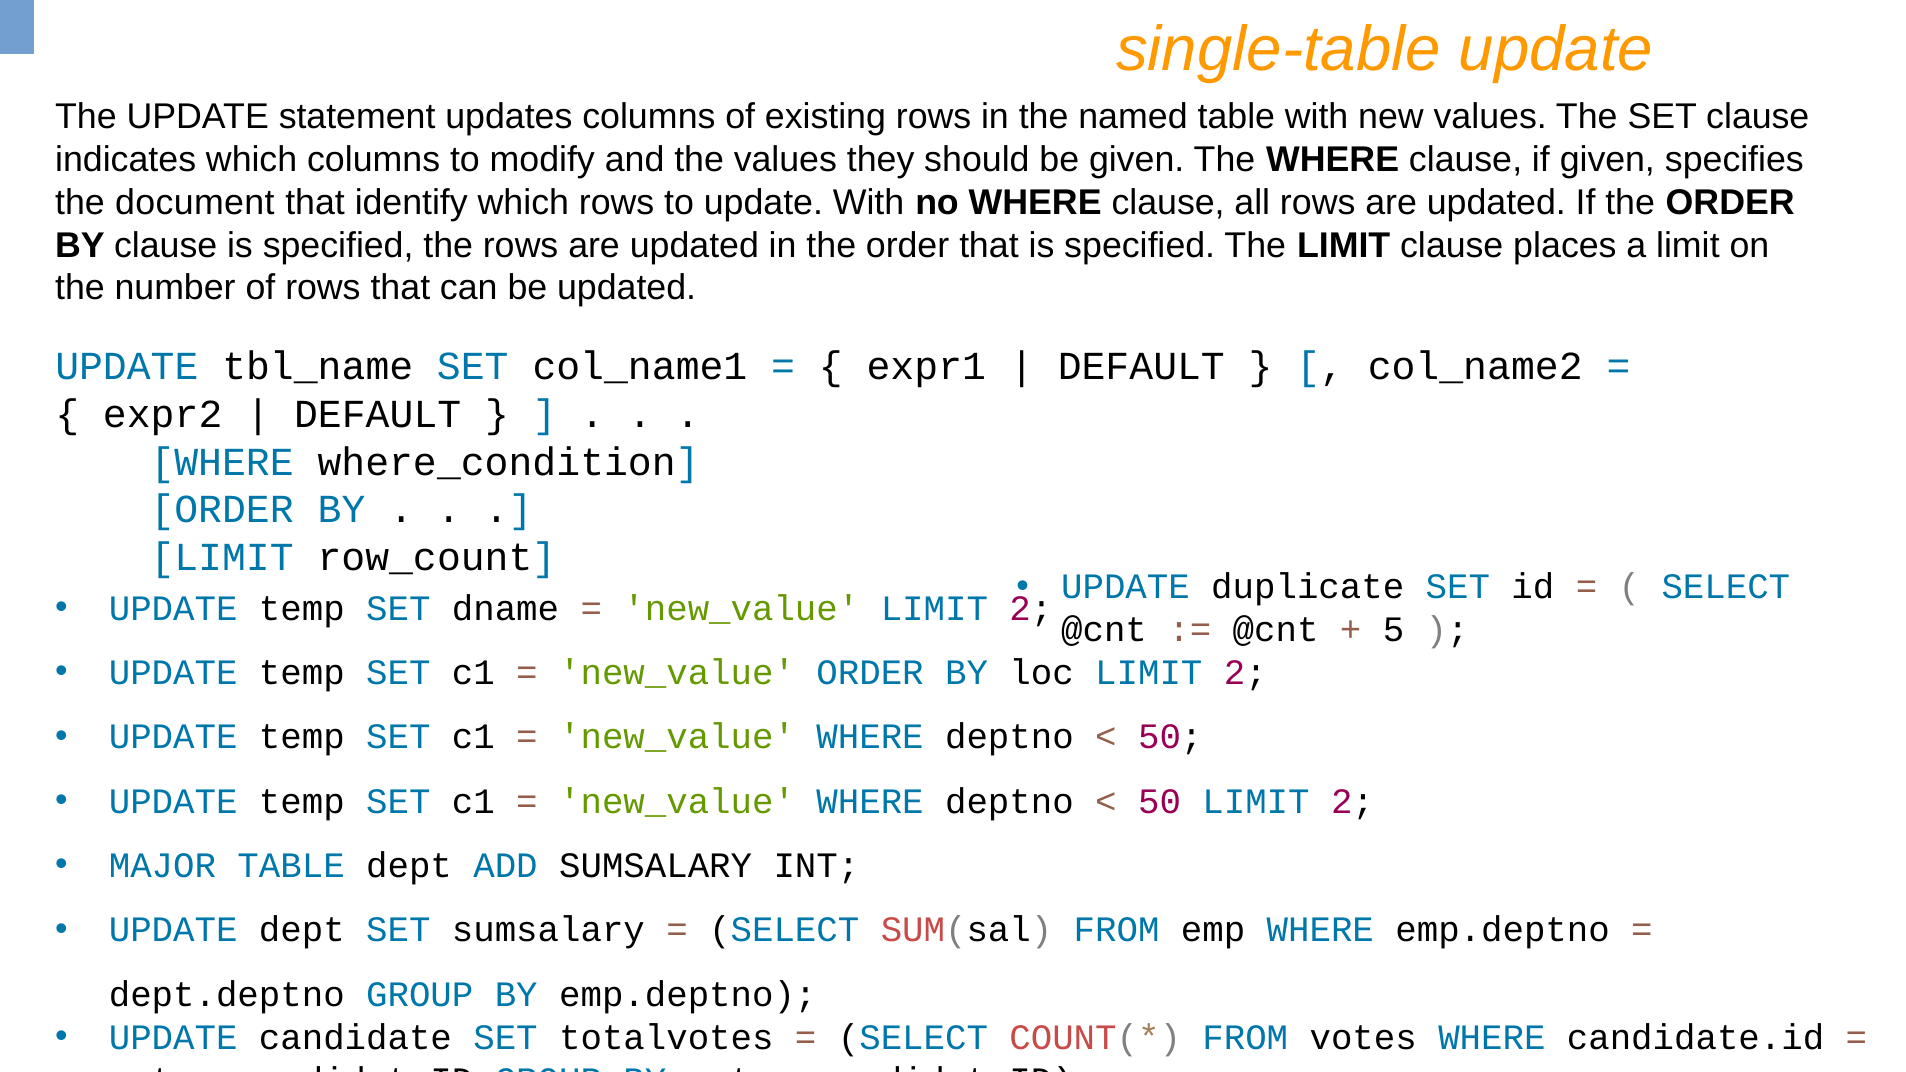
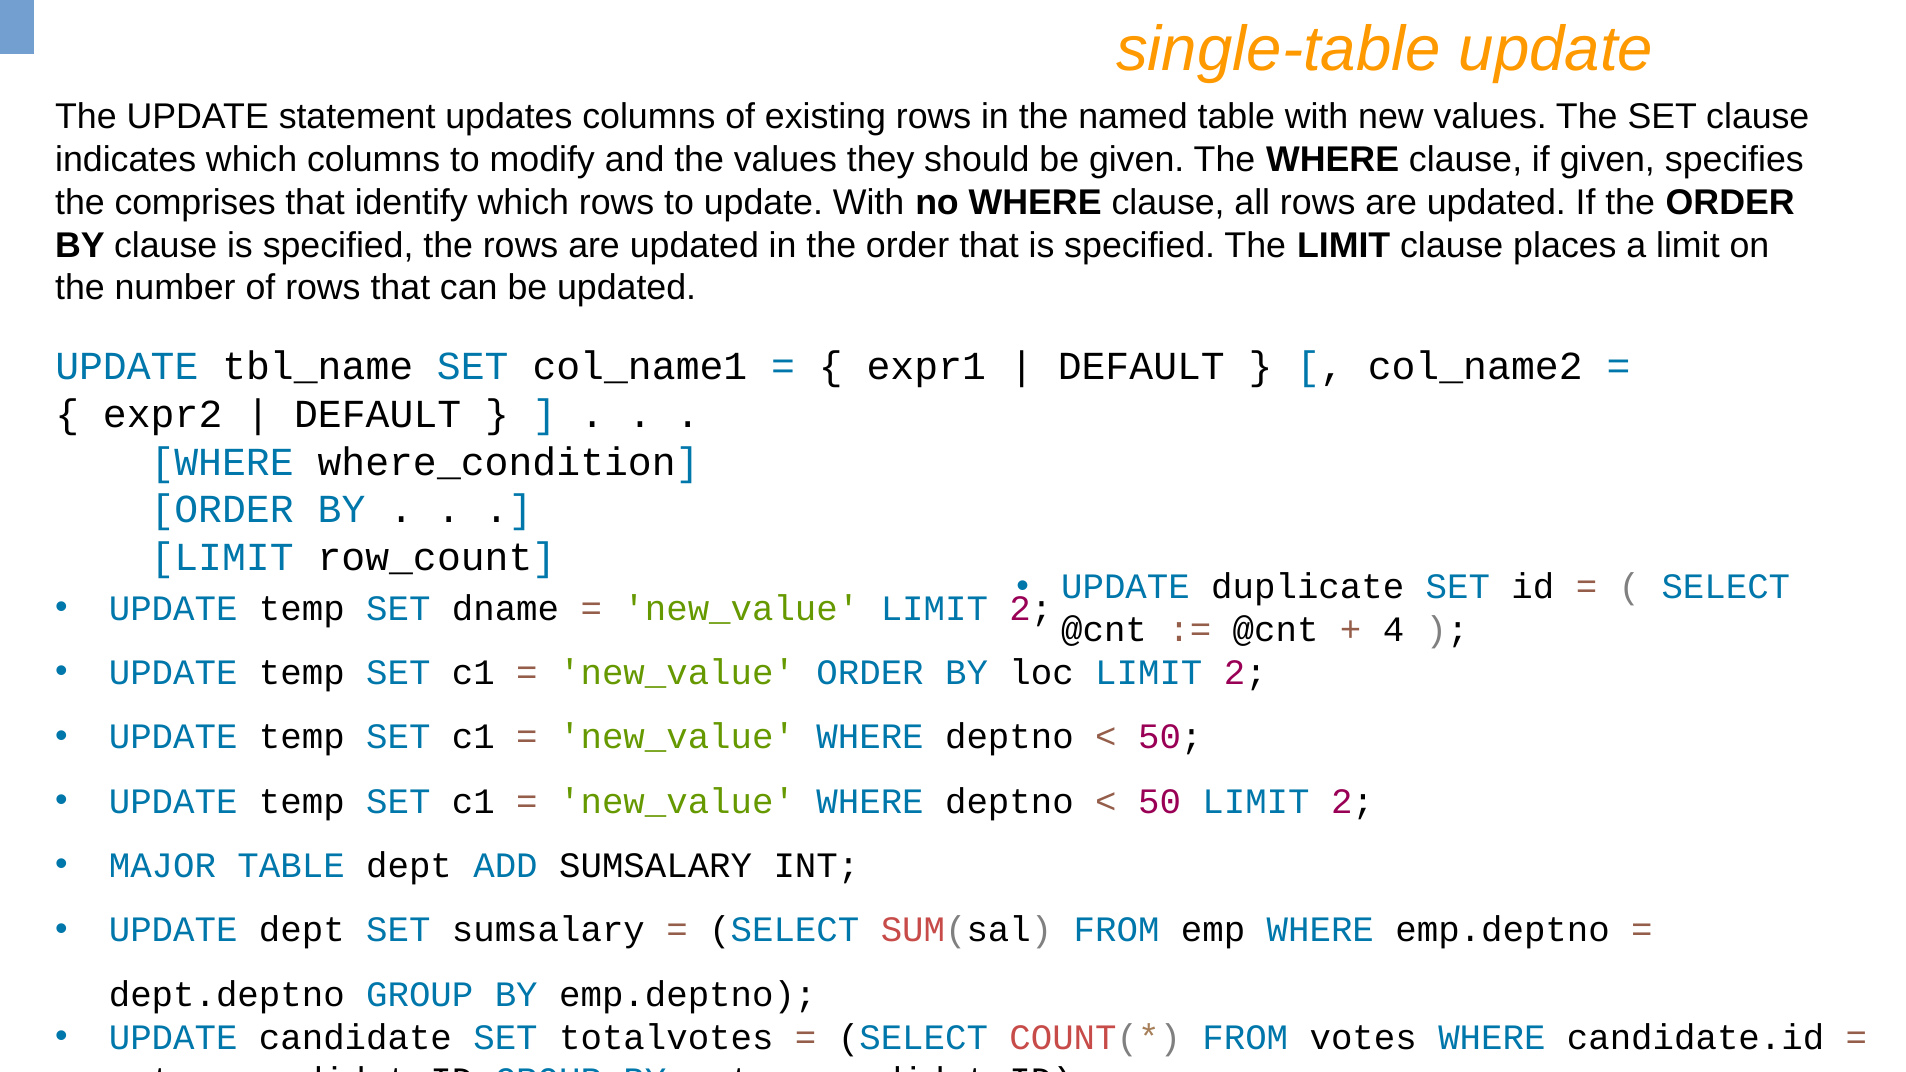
document: document -> comprises (195, 202)
5: 5 -> 4 (1393, 630)
